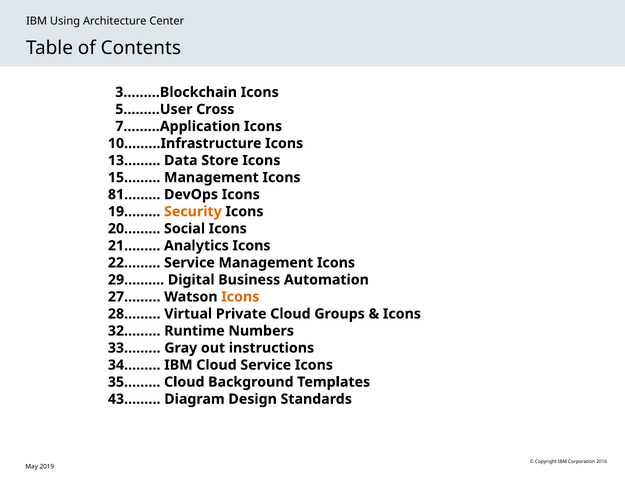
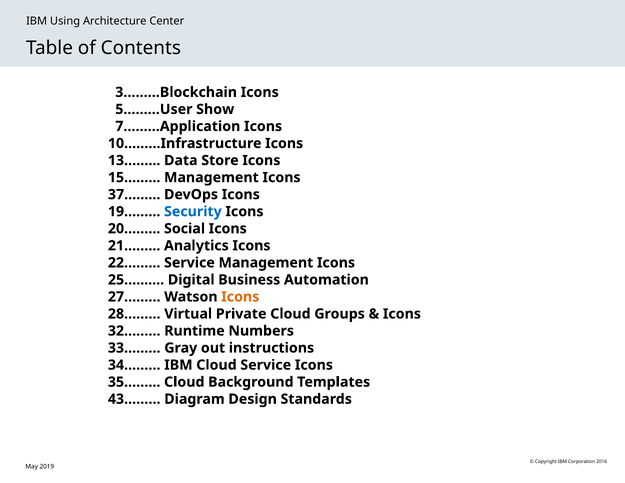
Cross: Cross -> Show (215, 109)
81……: 81…… -> 37…… (134, 194)
Security colour: orange -> blue (193, 212)
29…: 29… -> 25… (136, 280)
